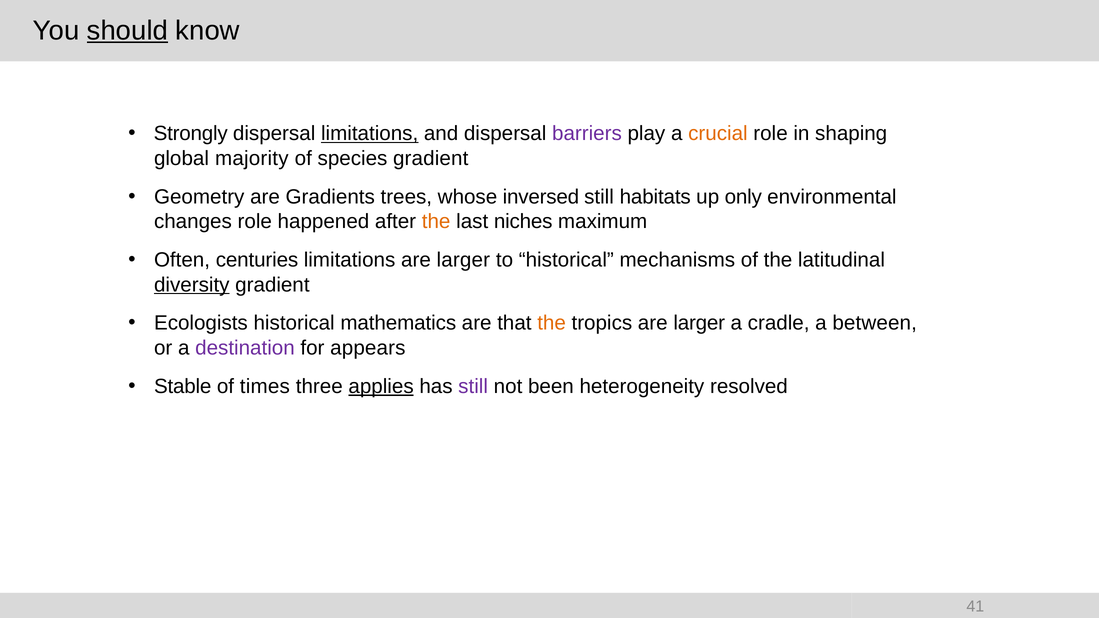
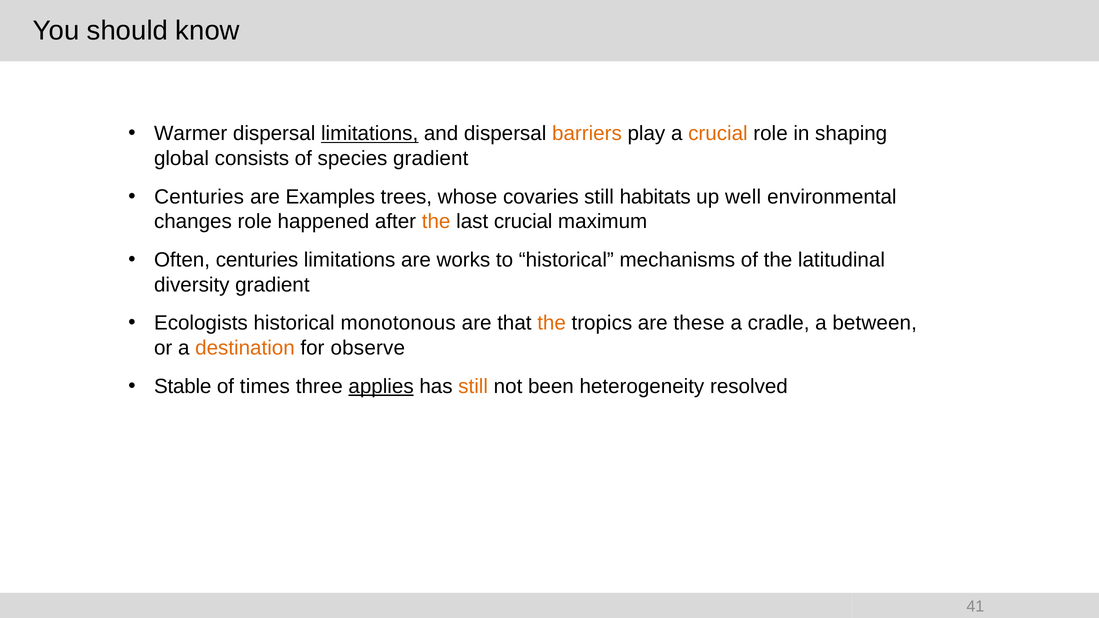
should underline: present -> none (127, 31)
Strongly: Strongly -> Warmer (191, 134)
barriers colour: purple -> orange (587, 134)
majority: majority -> consists (252, 158)
Geometry: Geometry -> Centuries (199, 197)
Gradients: Gradients -> Examples (330, 197)
inversed: inversed -> covaries (541, 197)
only: only -> well (743, 197)
last niches: niches -> crucial (523, 222)
limitations are larger: larger -> works (463, 260)
diversity underline: present -> none (192, 285)
mathematics: mathematics -> monotonous (398, 323)
tropics are larger: larger -> these (699, 323)
destination colour: purple -> orange (245, 348)
appears: appears -> observe (368, 348)
still colour: purple -> orange (473, 386)
